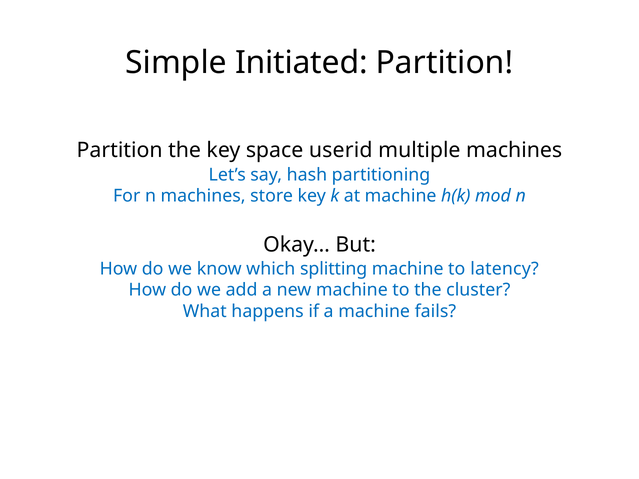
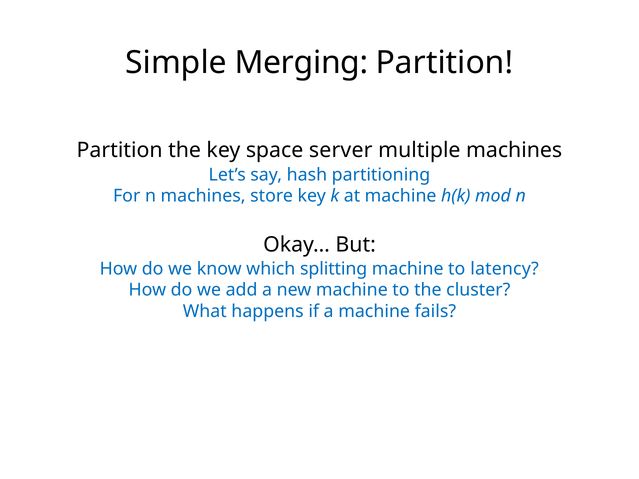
Initiated: Initiated -> Merging (301, 63)
userid: userid -> server (341, 151)
